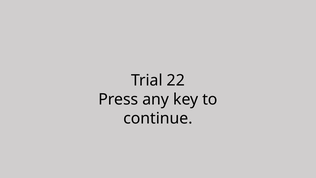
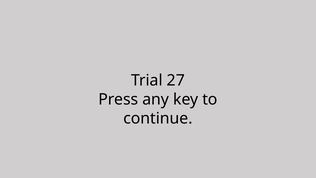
22: 22 -> 27 (176, 80)
